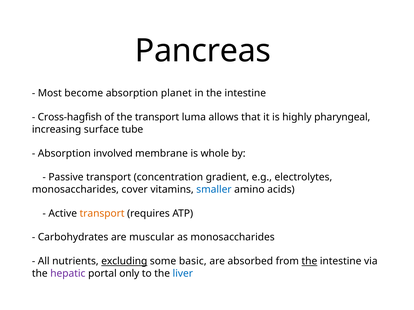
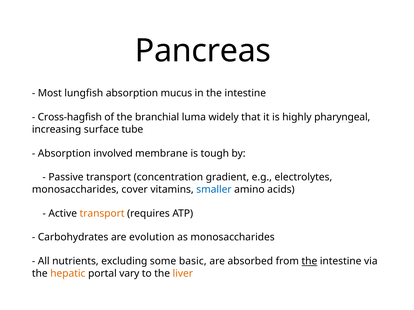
become: become -> lungfish (84, 93)
planet: planet -> mucus (176, 93)
the transport: transport -> branchial (157, 117)
allows: allows -> widely (224, 117)
whole: whole -> tough (215, 154)
muscular: muscular -> evolution (152, 238)
excluding underline: present -> none (124, 262)
hepatic colour: purple -> orange (68, 274)
only: only -> vary (129, 274)
liver colour: blue -> orange (183, 274)
